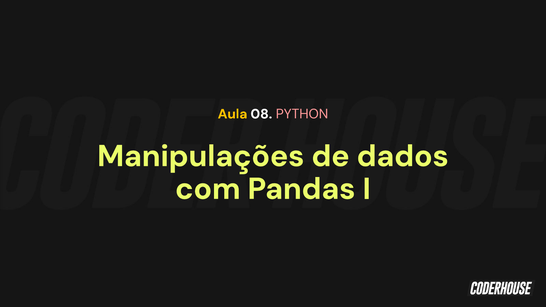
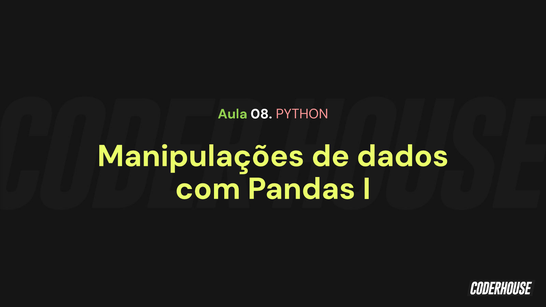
Aula colour: yellow -> light green (233, 114)
